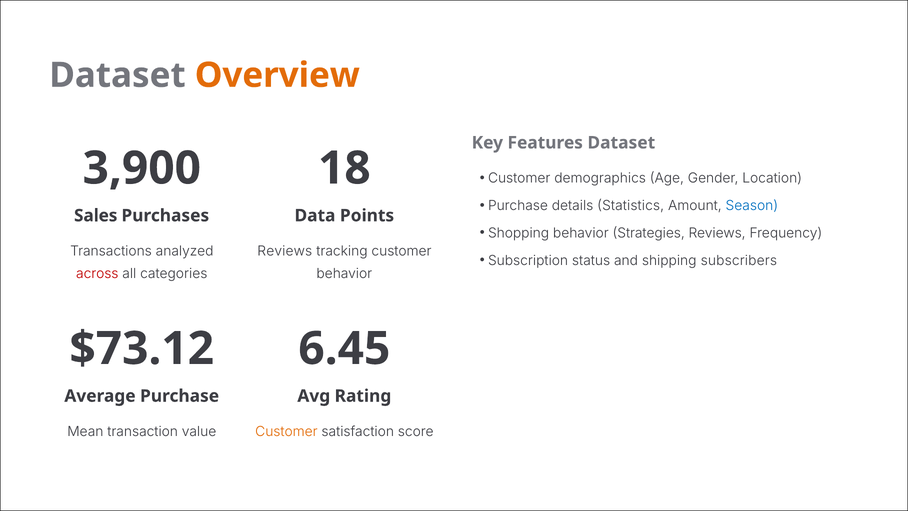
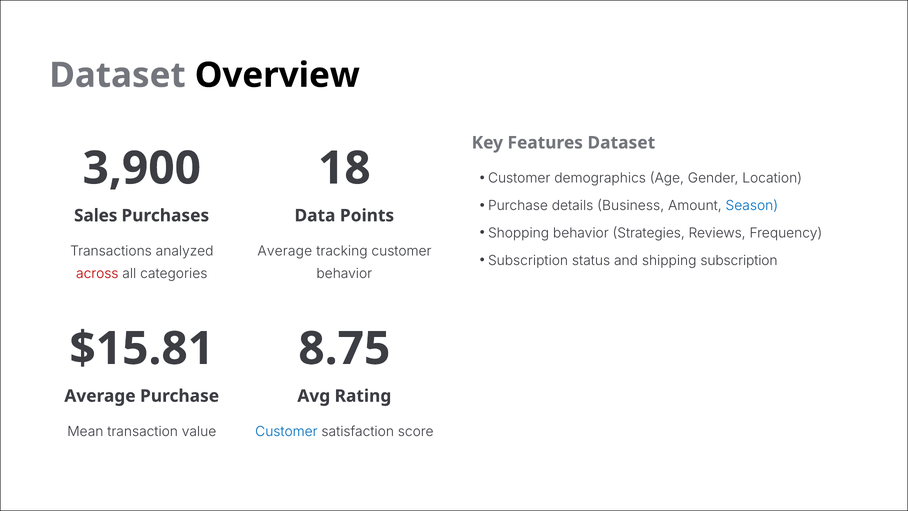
Overview colour: orange -> black (277, 75)
Statistics: Statistics -> Business (631, 206)
Reviews: Reviews -> Average (285, 251)
shipping subscribers: subscribers -> subscription (739, 260)
$73.12: $73.12 -> $15.81 (142, 349)
6.45: 6.45 -> 8.75 (344, 349)
Customer colour: orange -> blue (286, 431)
